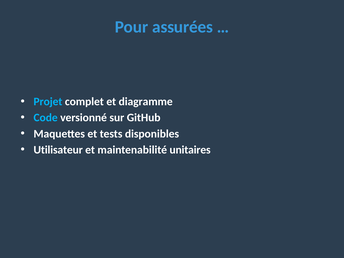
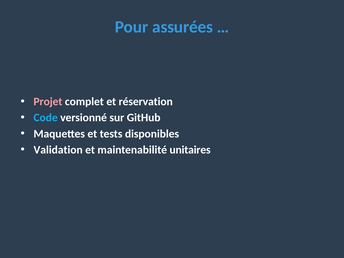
Projet colour: light blue -> pink (48, 102)
diagramme: diagramme -> réservation (146, 102)
Utilisateur: Utilisateur -> Validation (58, 150)
